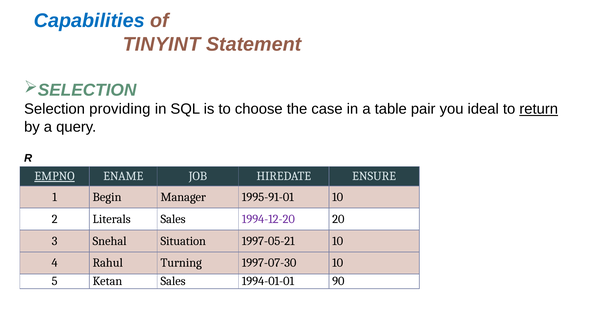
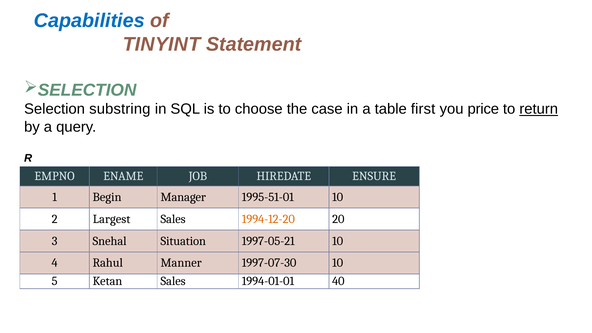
providing: providing -> substring (120, 109)
pair: pair -> first (423, 109)
ideal: ideal -> price (483, 109)
EMPNO underline: present -> none (55, 176)
1995-91-01: 1995-91-01 -> 1995-51-01 (268, 197)
Literals: Literals -> Largest (112, 219)
1994-12-20 colour: purple -> orange (268, 219)
Turning: Turning -> Manner (181, 263)
90: 90 -> 40 (338, 281)
